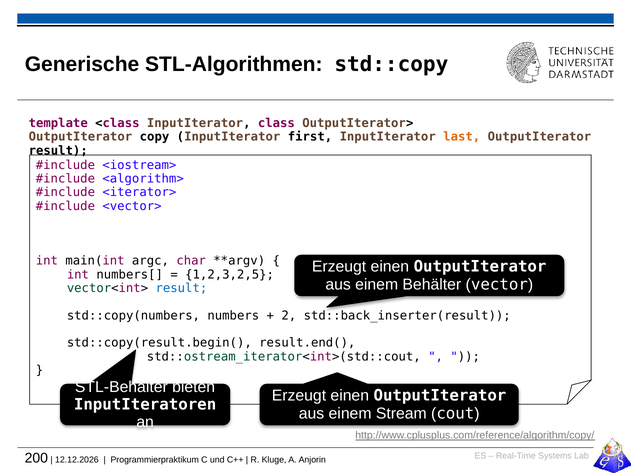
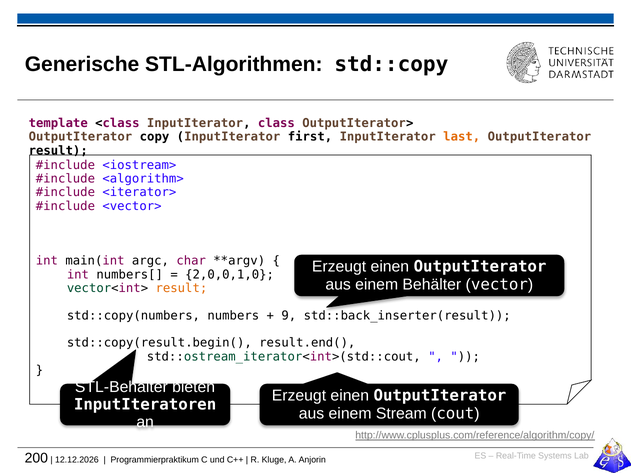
1,2,3,2,5: 1,2,3,2,5 -> 2,0,0,1,0 (230, 275)
result colour: blue -> orange (181, 288)
2: 2 -> 9 (289, 316)
